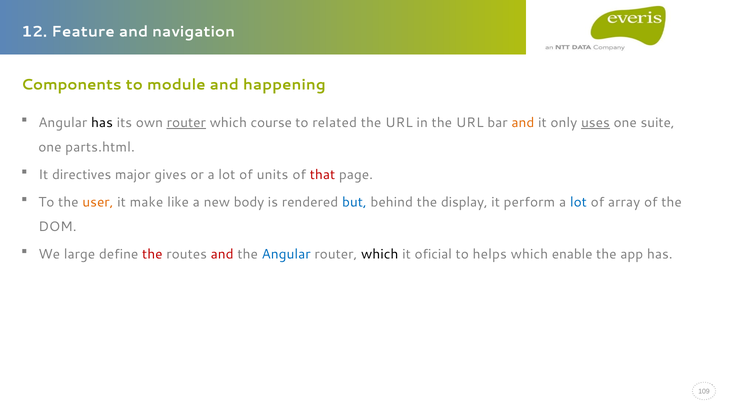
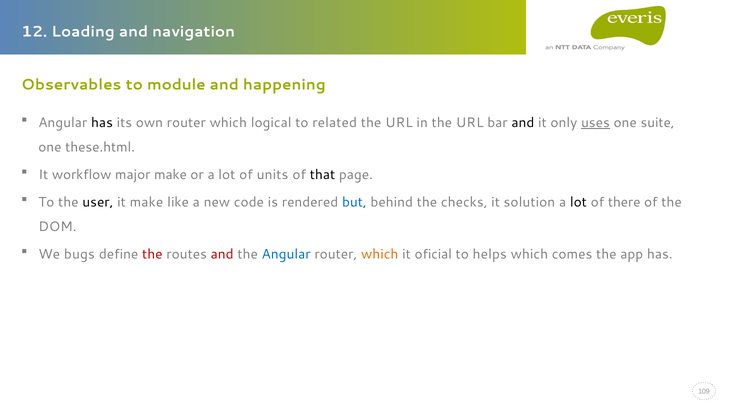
Feature: Feature -> Loading (83, 32)
Components: Components -> Observables (71, 85)
router underline: present -> none (186, 122)
course: course -> logical (271, 122)
and colour: orange -> black (523, 122)
parts.html: parts.html -> these.html (100, 147)
directives: directives -> workflow (82, 174)
major gives: gives -> make (171, 174)
that colour: red -> black (323, 174)
user colour: orange -> black (98, 202)
body: body -> code (249, 202)
display: display -> checks (464, 202)
perform: perform -> solution (529, 202)
lot colour: blue -> black (578, 202)
array: array -> there (624, 202)
large: large -> bugs (79, 254)
which colour: black -> orange (380, 254)
enable: enable -> comes (572, 254)
